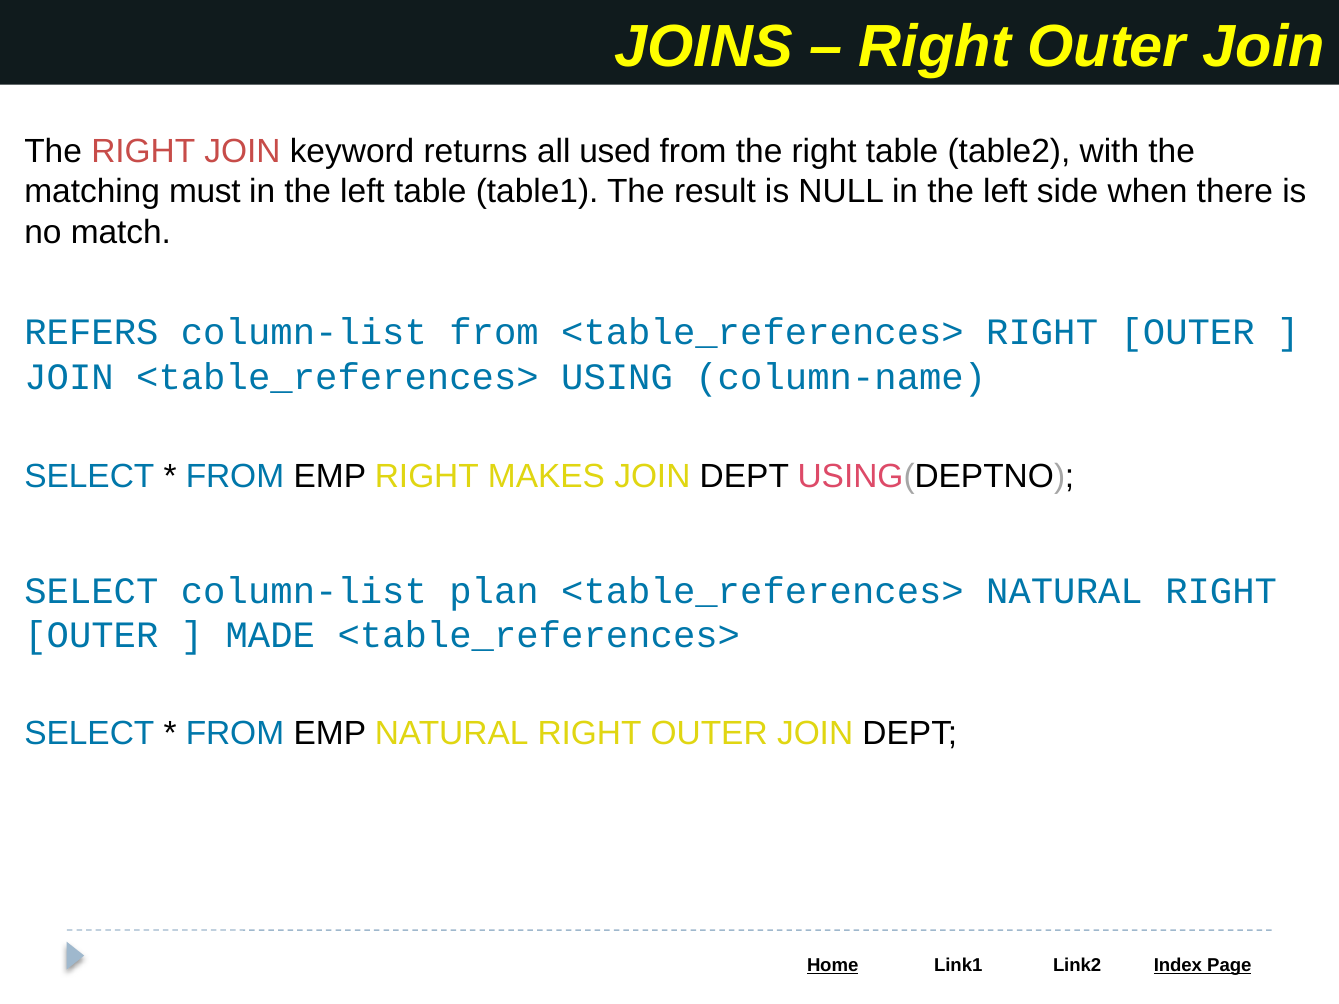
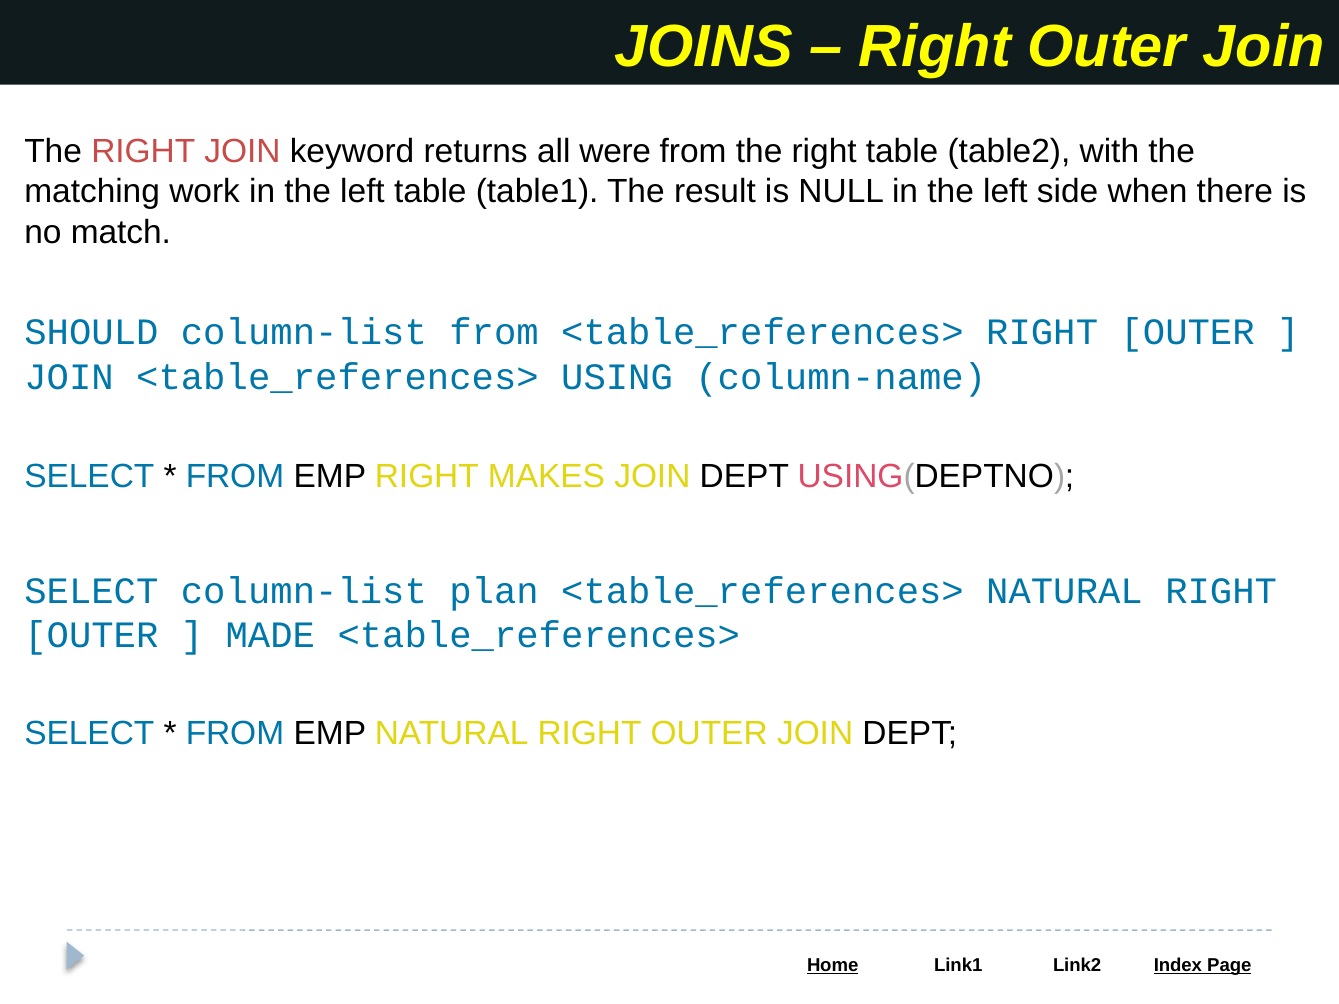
used: used -> were (615, 152)
must: must -> work (205, 192)
REFERS: REFERS -> SHOULD (91, 333)
